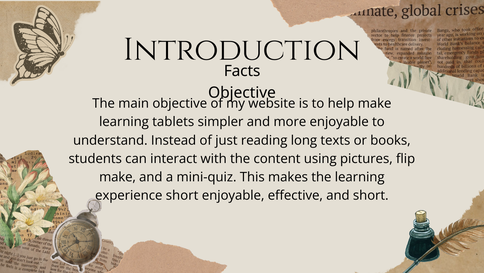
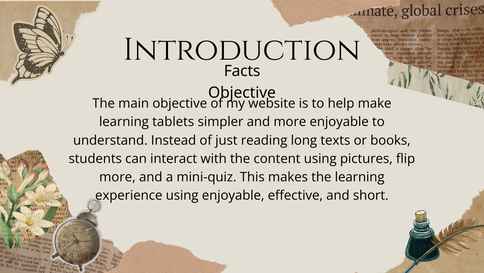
make: make -> more (117, 177)
experience short: short -> using (182, 195)
